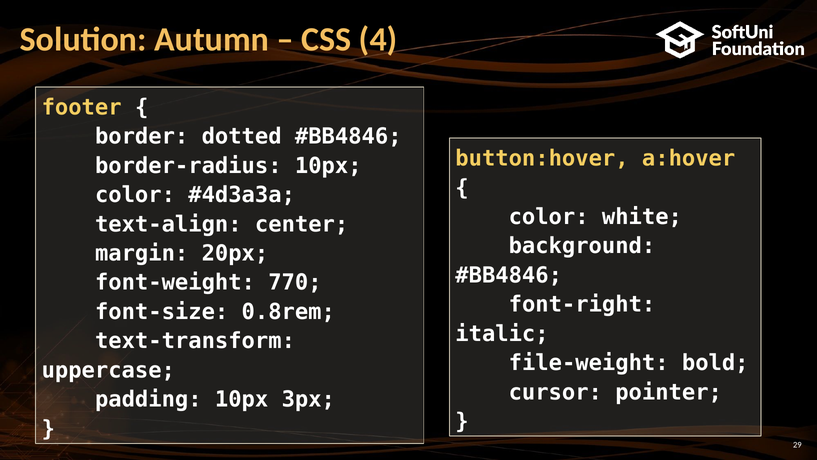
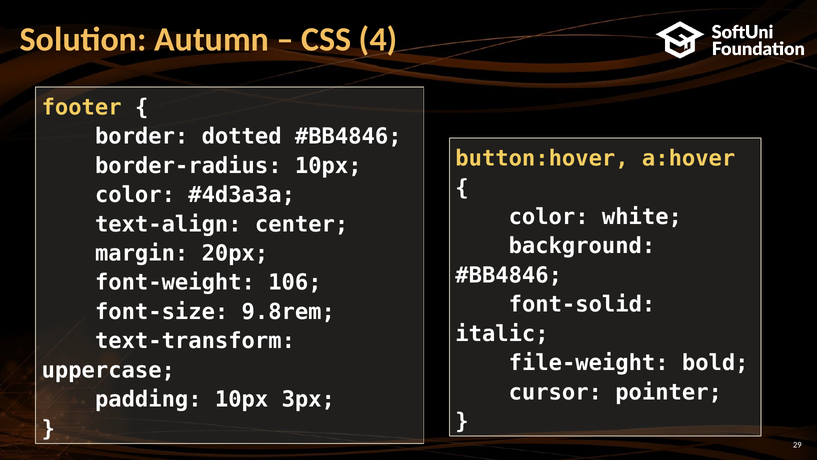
770: 770 -> 106 (295, 282)
font-right: font-right -> font-solid (582, 304)
0.8rem: 0.8rem -> 9.8rem (288, 312)
